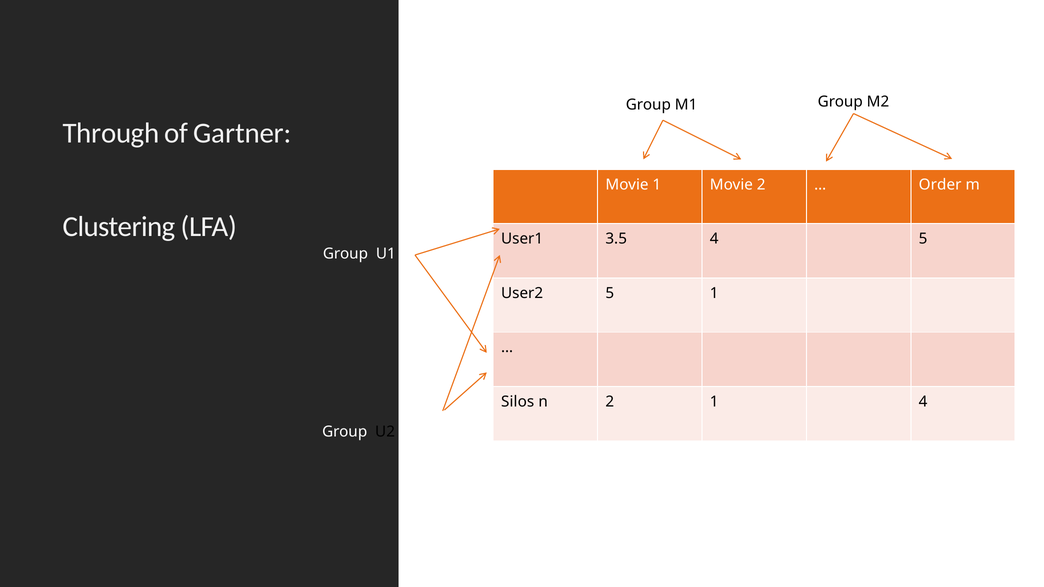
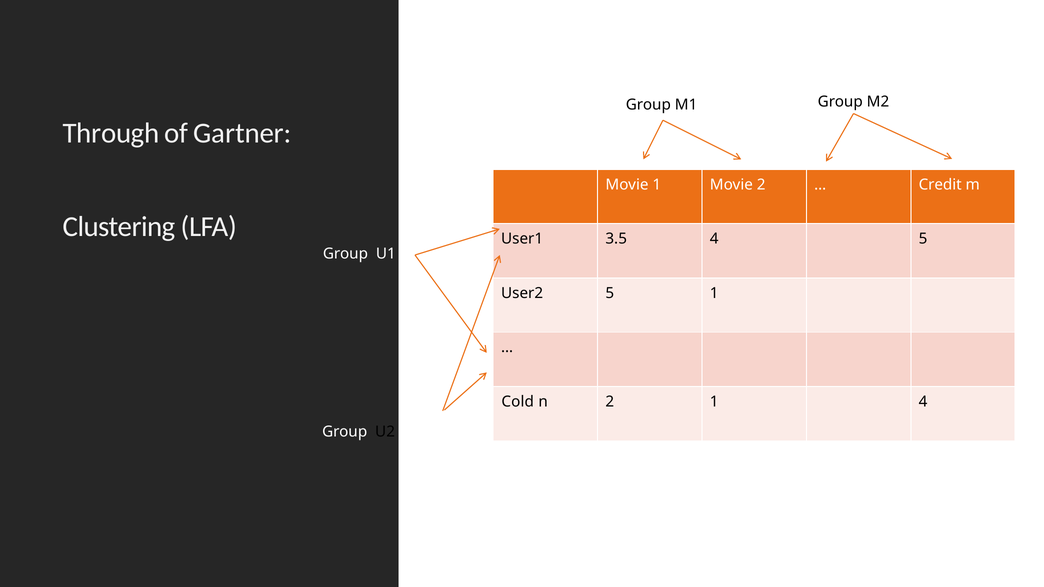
Order: Order -> Credit (940, 185)
Silos: Silos -> Cold (518, 402)
